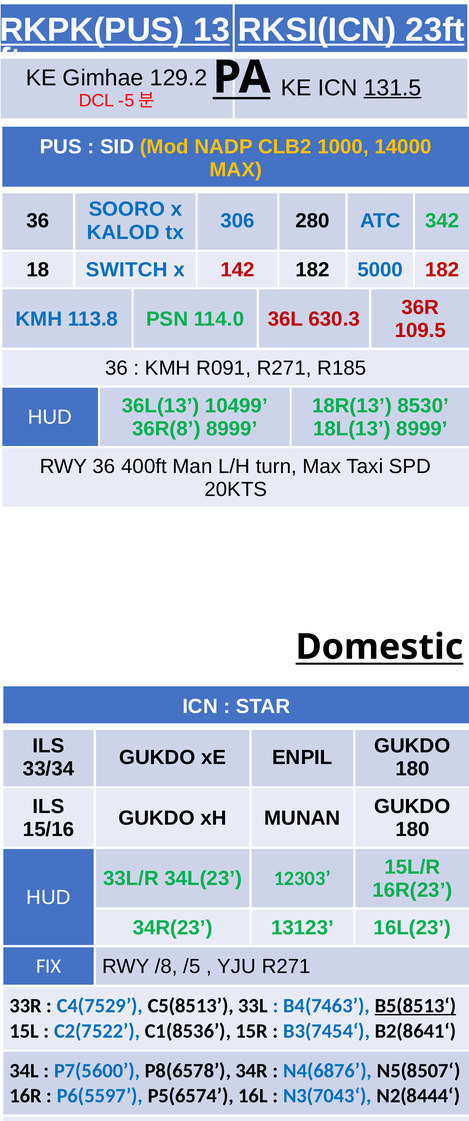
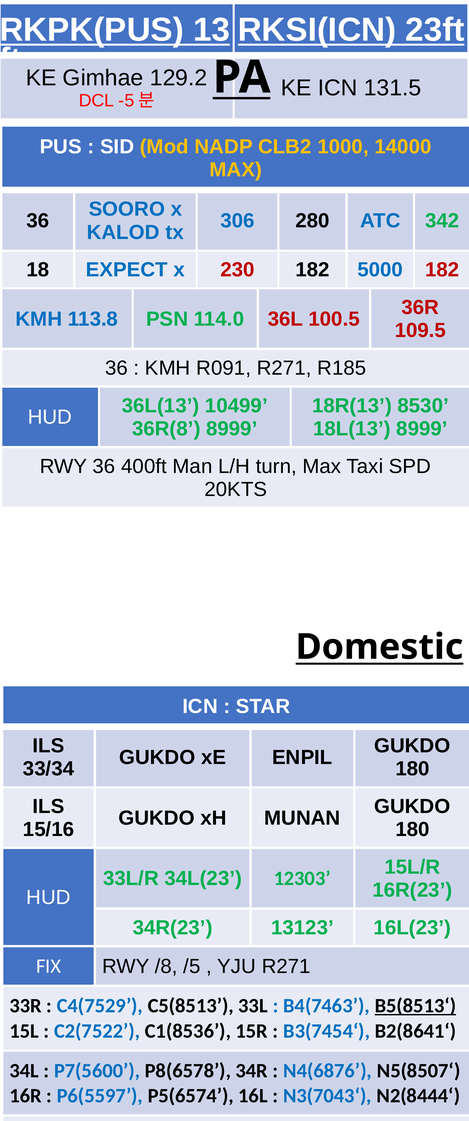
131.5 underline: present -> none (393, 88)
SWITCH: SWITCH -> EXPECT (127, 270)
142: 142 -> 230 (238, 270)
630.3: 630.3 -> 100.5 (334, 319)
